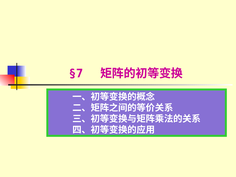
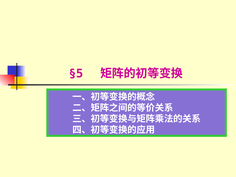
§7: §7 -> §5 (76, 74)
